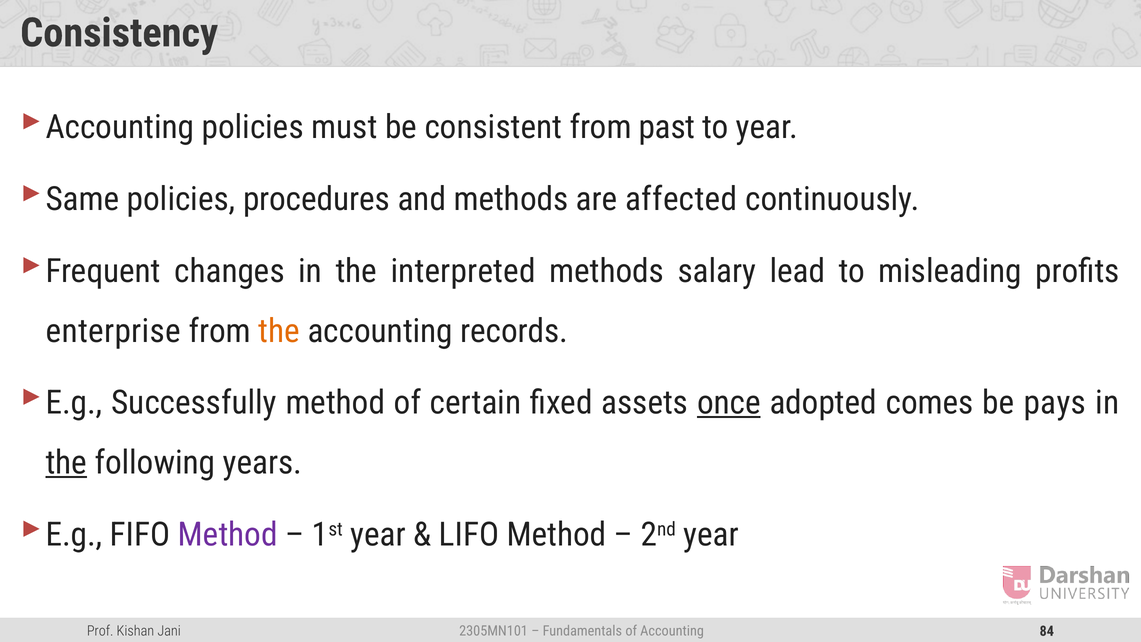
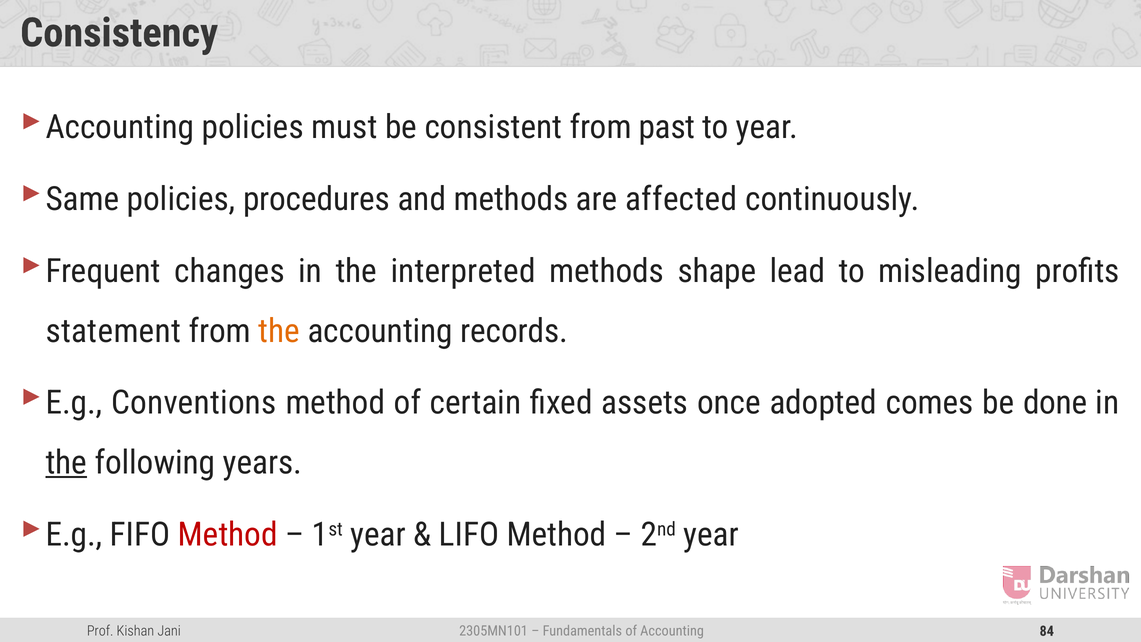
salary: salary -> shape (717, 271)
enterprise: enterprise -> statement (113, 331)
Successfully: Successfully -> Conventions (194, 403)
once underline: present -> none (729, 403)
pays: pays -> done (1055, 403)
Method colour: purple -> red (228, 535)
